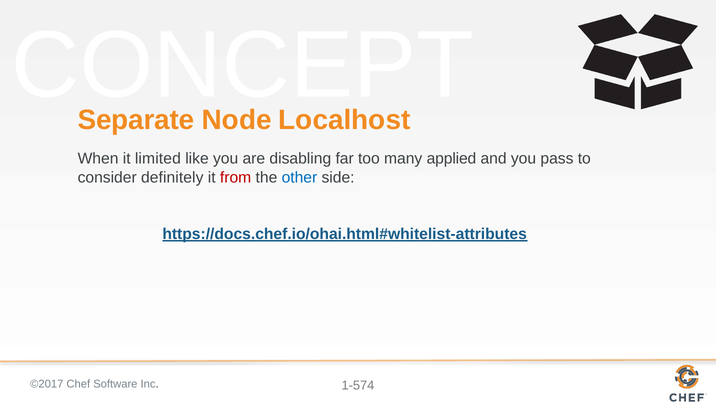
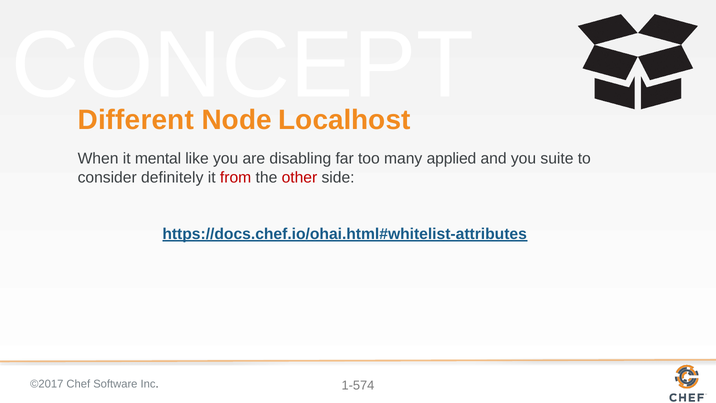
Separate: Separate -> Different (136, 120)
limited: limited -> mental (158, 159)
pass: pass -> suite (557, 159)
other colour: blue -> red (299, 177)
